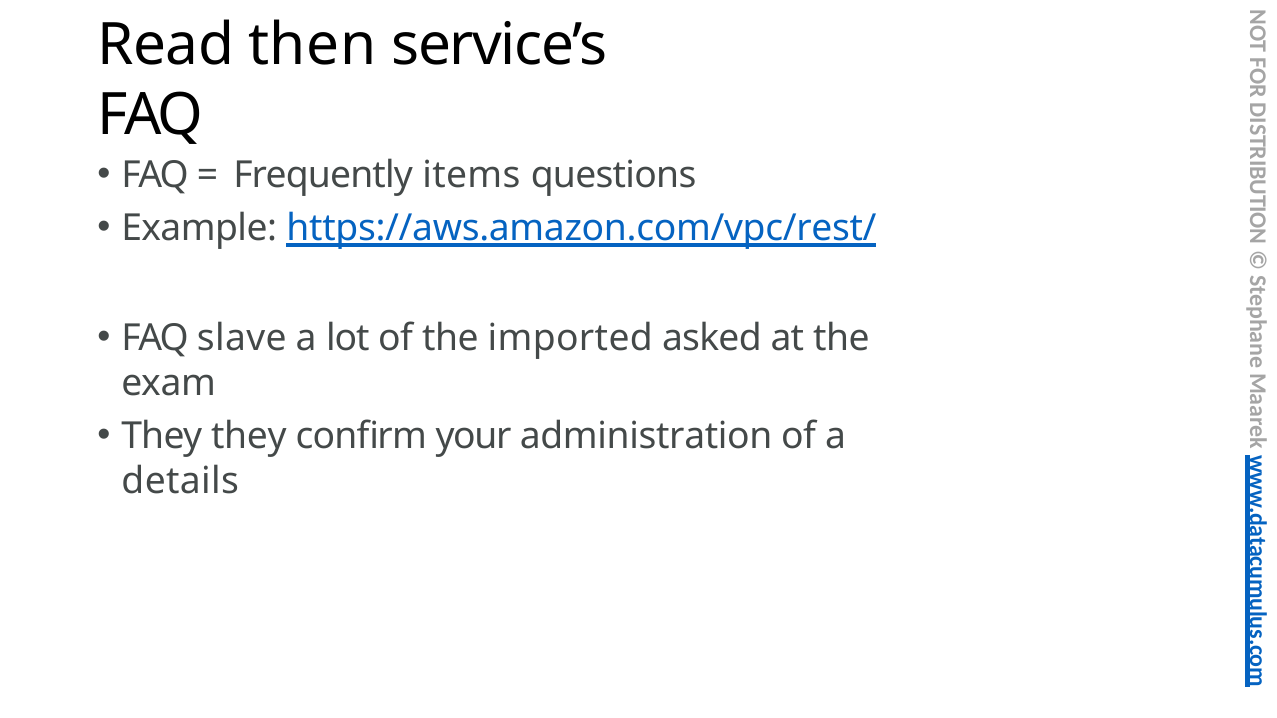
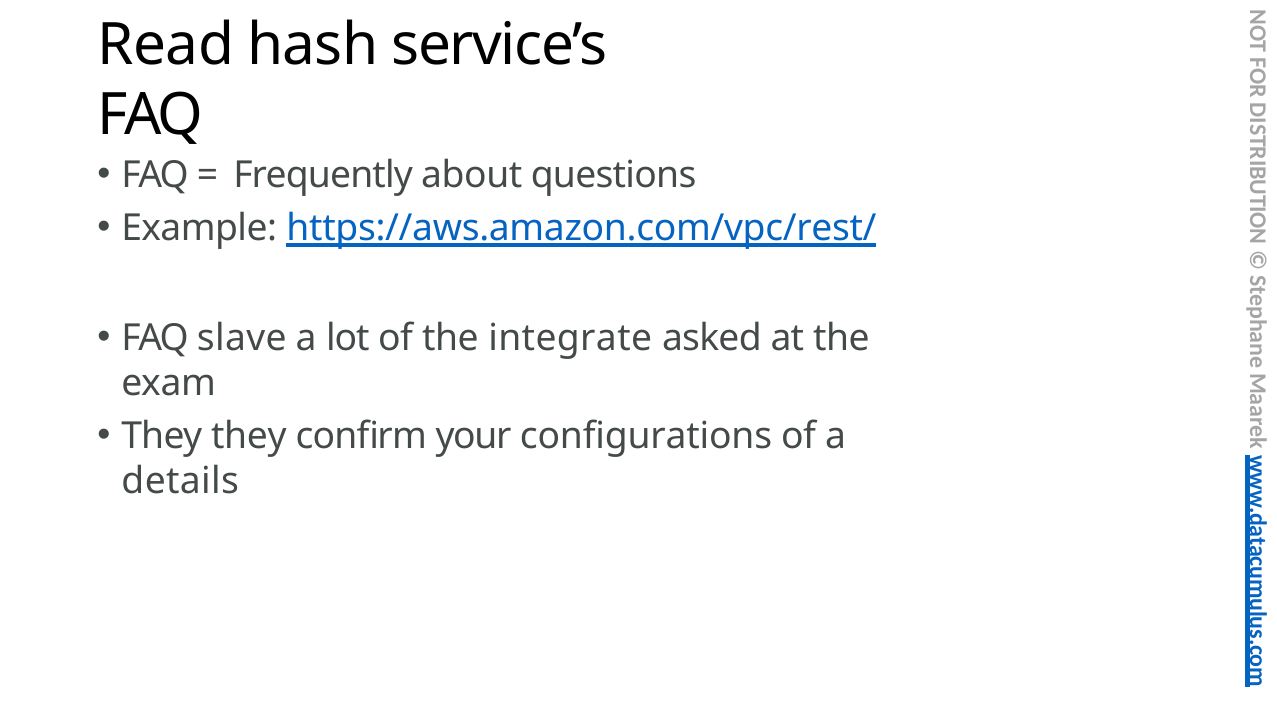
then: then -> hash (313, 45)
items: items -> about (472, 175)
imported: imported -> integrate (570, 338)
administration: administration -> configurations (646, 436)
